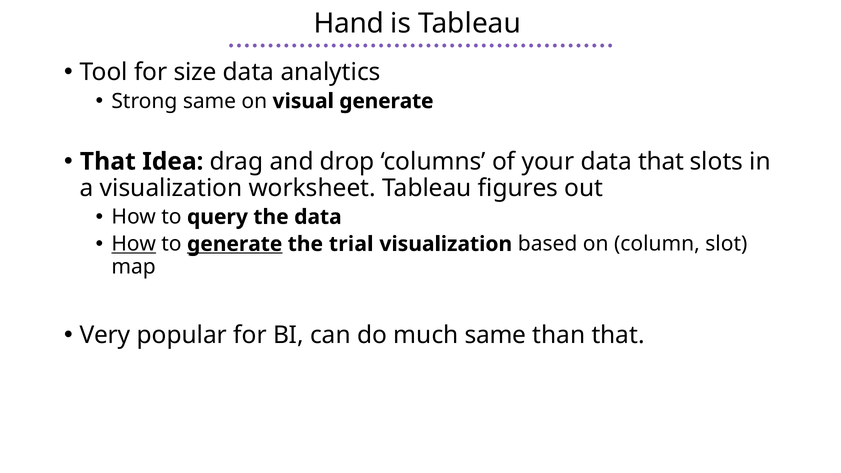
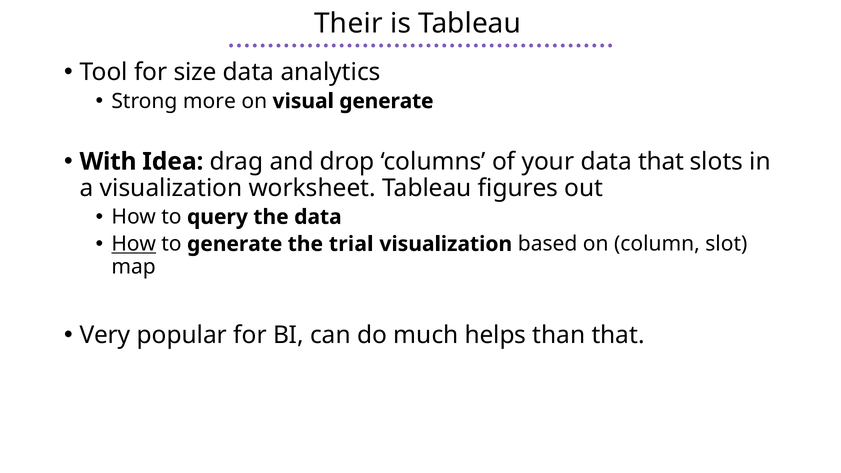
Hand: Hand -> Their (348, 24)
Strong same: same -> more (209, 101)
That: That -> With (108, 162)
generate underline: present -> none (235, 244)
much same: same -> helps (495, 335)
